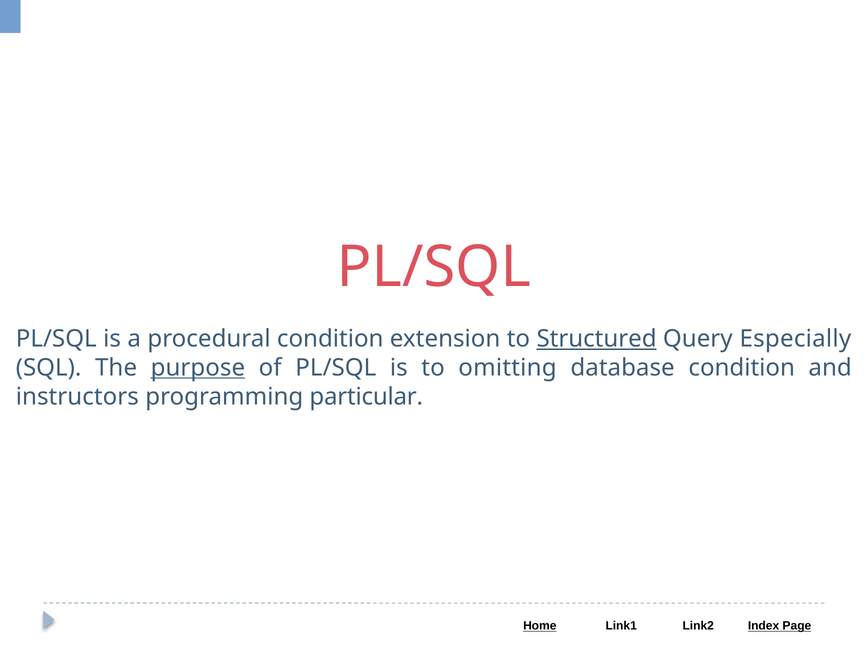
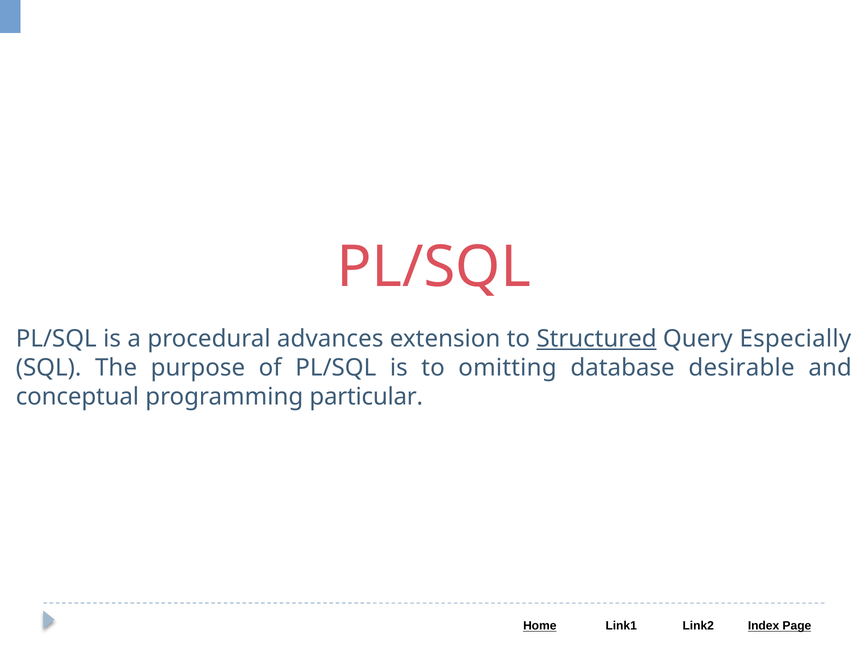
procedural condition: condition -> advances (330, 339)
purpose underline: present -> none (198, 368)
database condition: condition -> desirable (742, 368)
instructors: instructors -> conceptual (77, 397)
